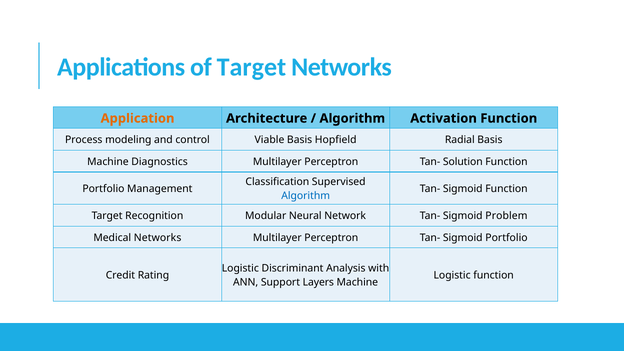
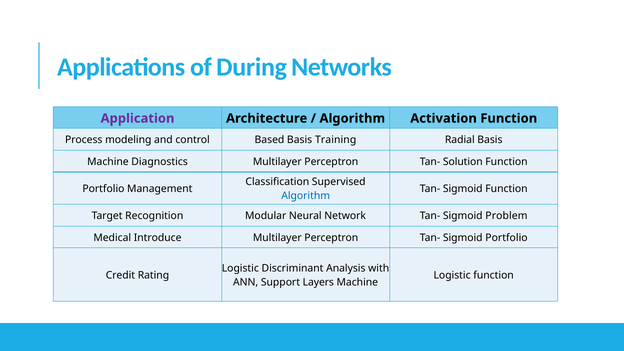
of Target: Target -> During (252, 67)
Application colour: orange -> purple (138, 118)
Viable: Viable -> Based (269, 140)
Hopfield: Hopfield -> Training (336, 140)
Medical Networks: Networks -> Introduce (158, 238)
